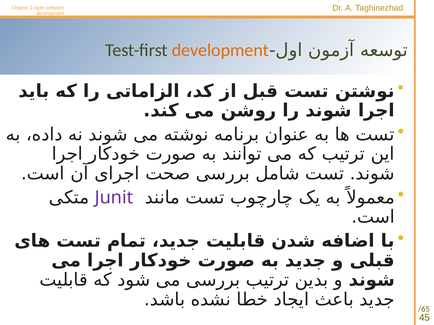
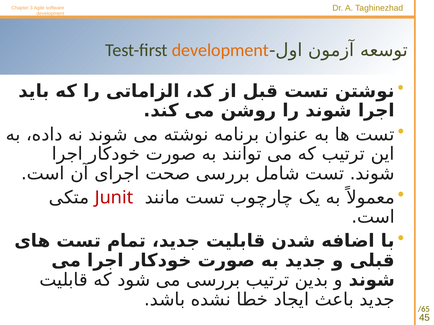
Junit colour: purple -> red (114, 198)
